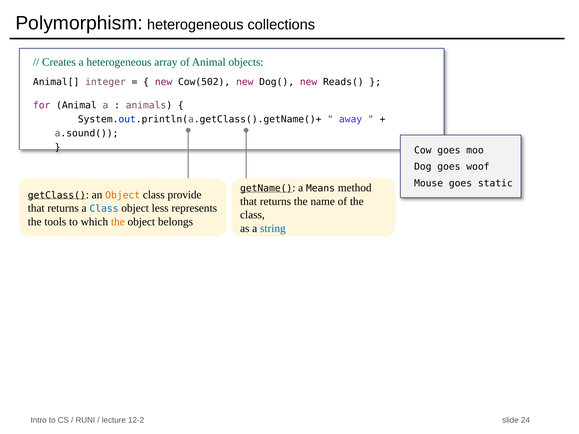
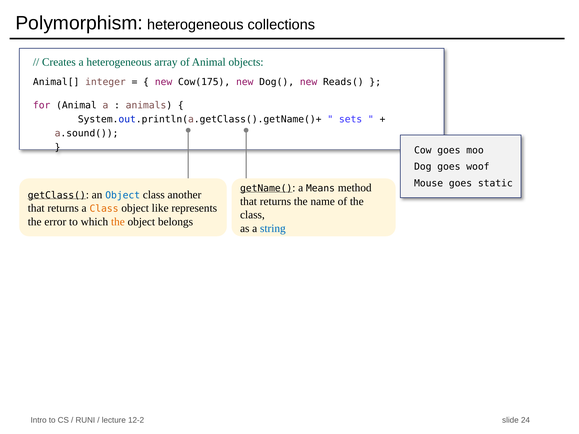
Cow(502: Cow(502 -> Cow(175 (204, 82)
away: away -> sets (351, 120)
Object colour: orange -> blue (123, 195)
provide: provide -> another (184, 195)
Class colour: blue -> orange (104, 209)
less: less -> like (160, 208)
tools: tools -> error (55, 222)
